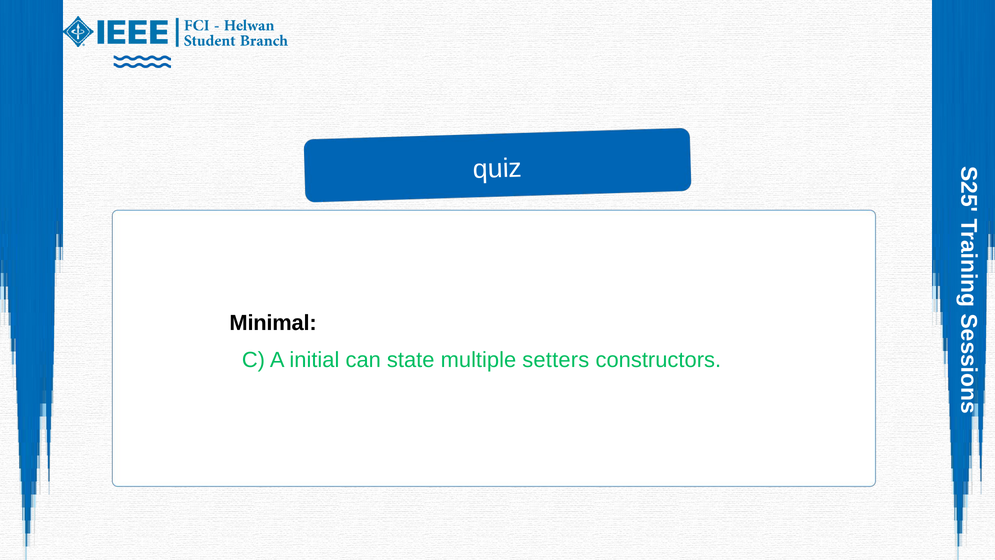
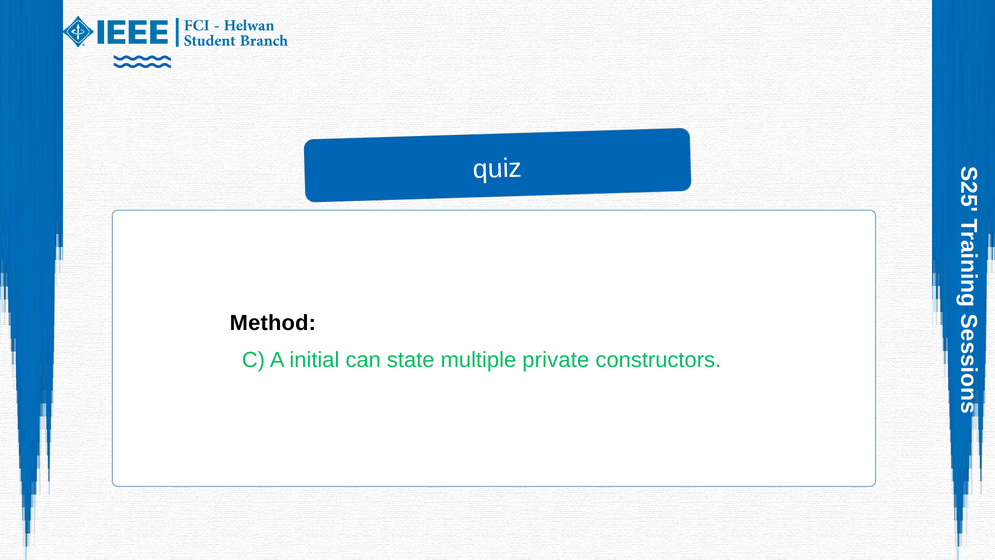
Minimal: Minimal -> Method (273, 323)
setters: setters -> private (556, 360)
